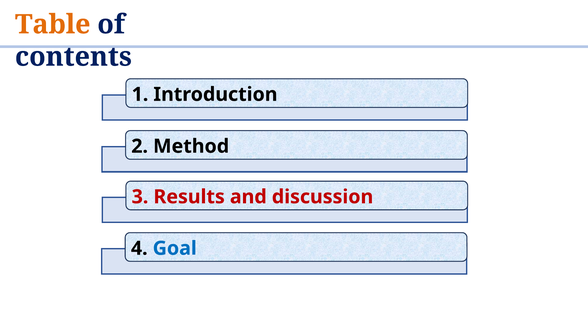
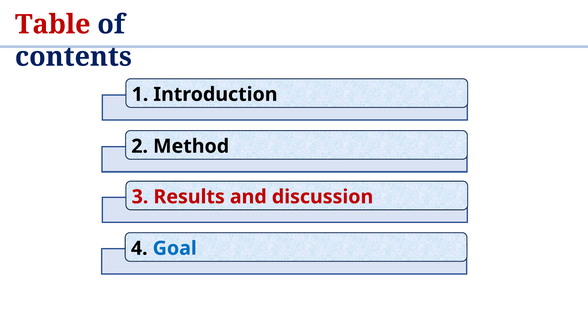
Table colour: orange -> red (53, 24)
